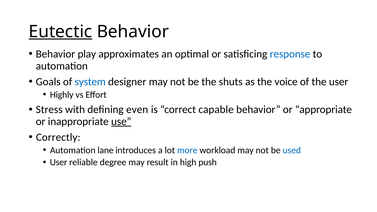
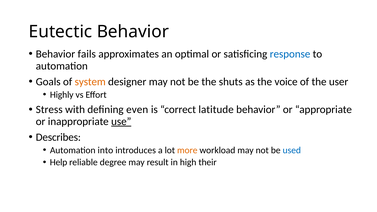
Eutectic underline: present -> none (60, 32)
play: play -> fails (87, 54)
system colour: blue -> orange (90, 82)
capable: capable -> latitude (216, 110)
Correctly: Correctly -> Describes (58, 137)
lane: lane -> into (105, 150)
more colour: blue -> orange (187, 150)
User: User -> Help (59, 162)
push: push -> their (208, 162)
